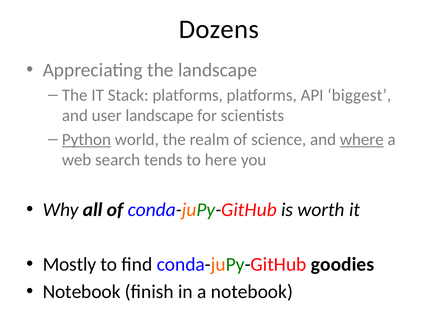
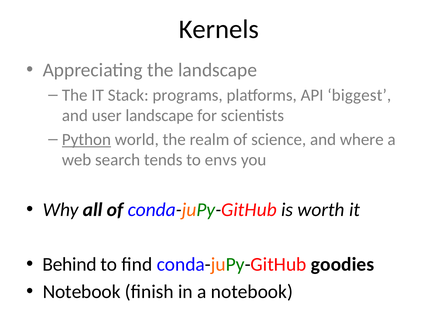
Dozens: Dozens -> Kernels (219, 29)
Stack platforms: platforms -> programs (188, 95)
where underline: present -> none (362, 139)
here: here -> envs (221, 160)
Mostly: Mostly -> Behind (70, 264)
